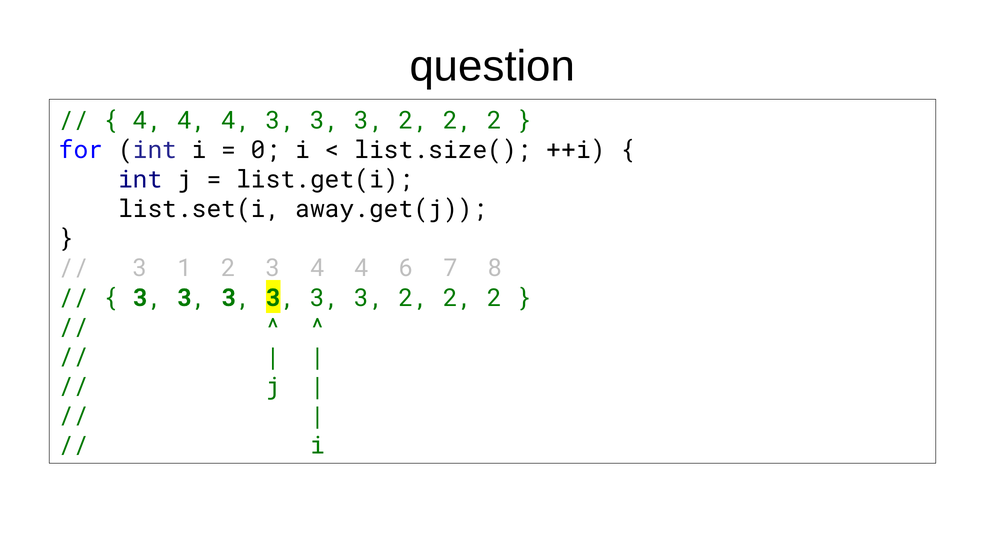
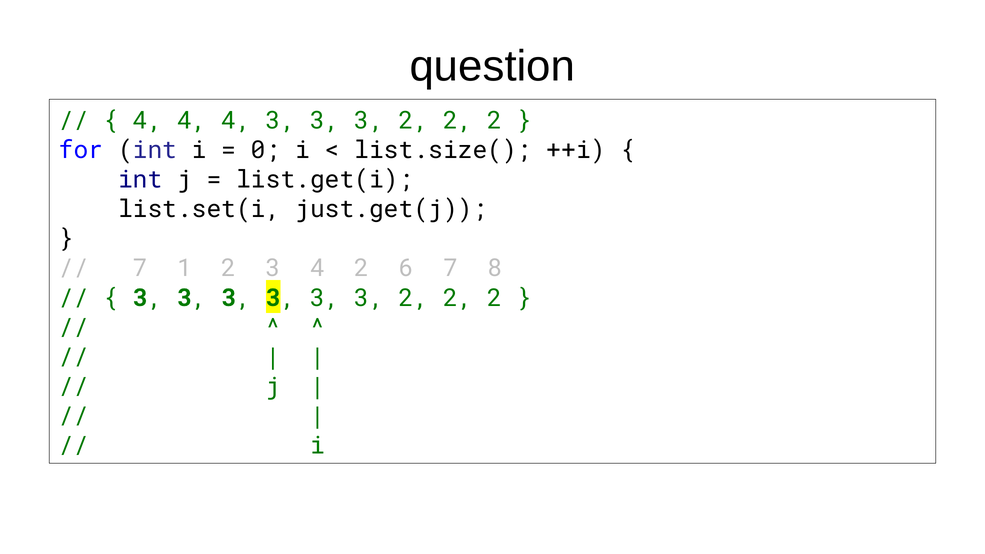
away.get(j: away.get(j -> just.get(j (391, 209)
3: 3 -> 7 (140, 268)
4: 4 -> 2 (362, 268)
